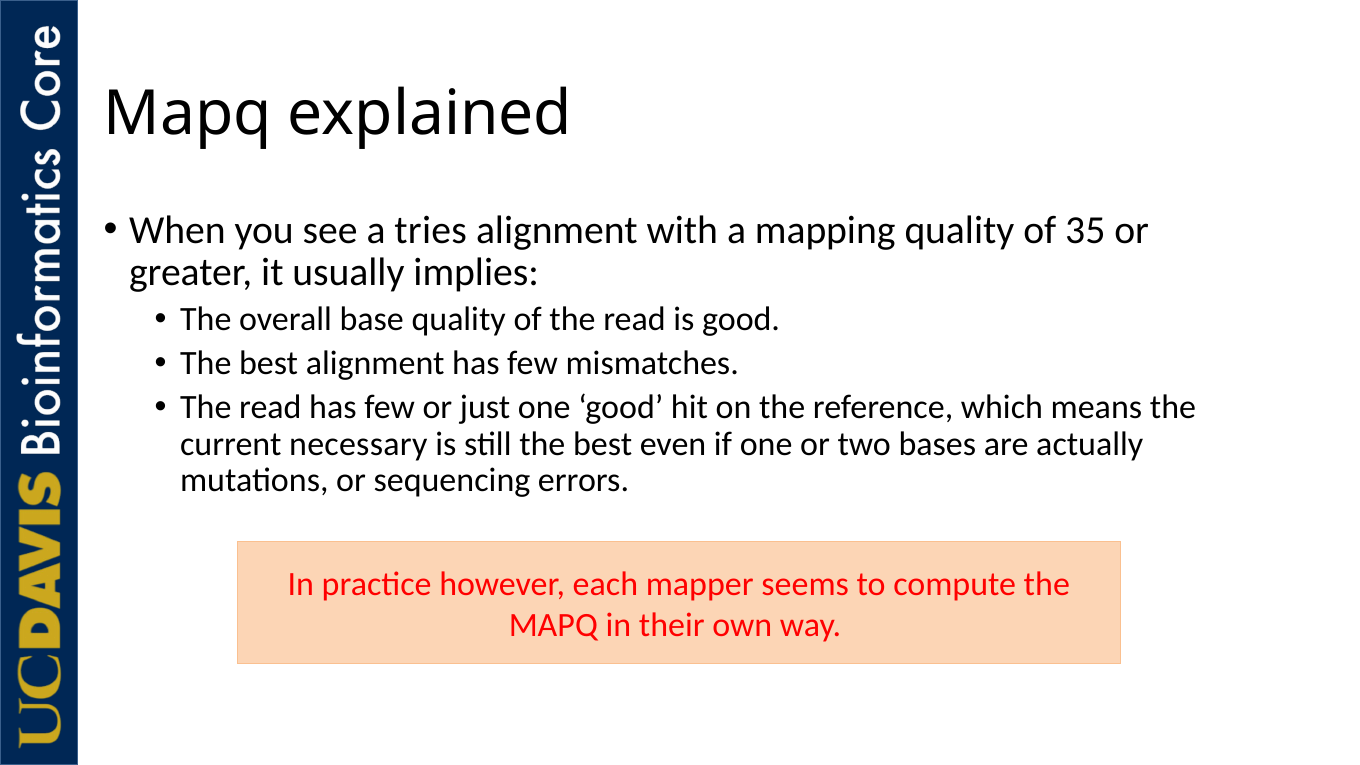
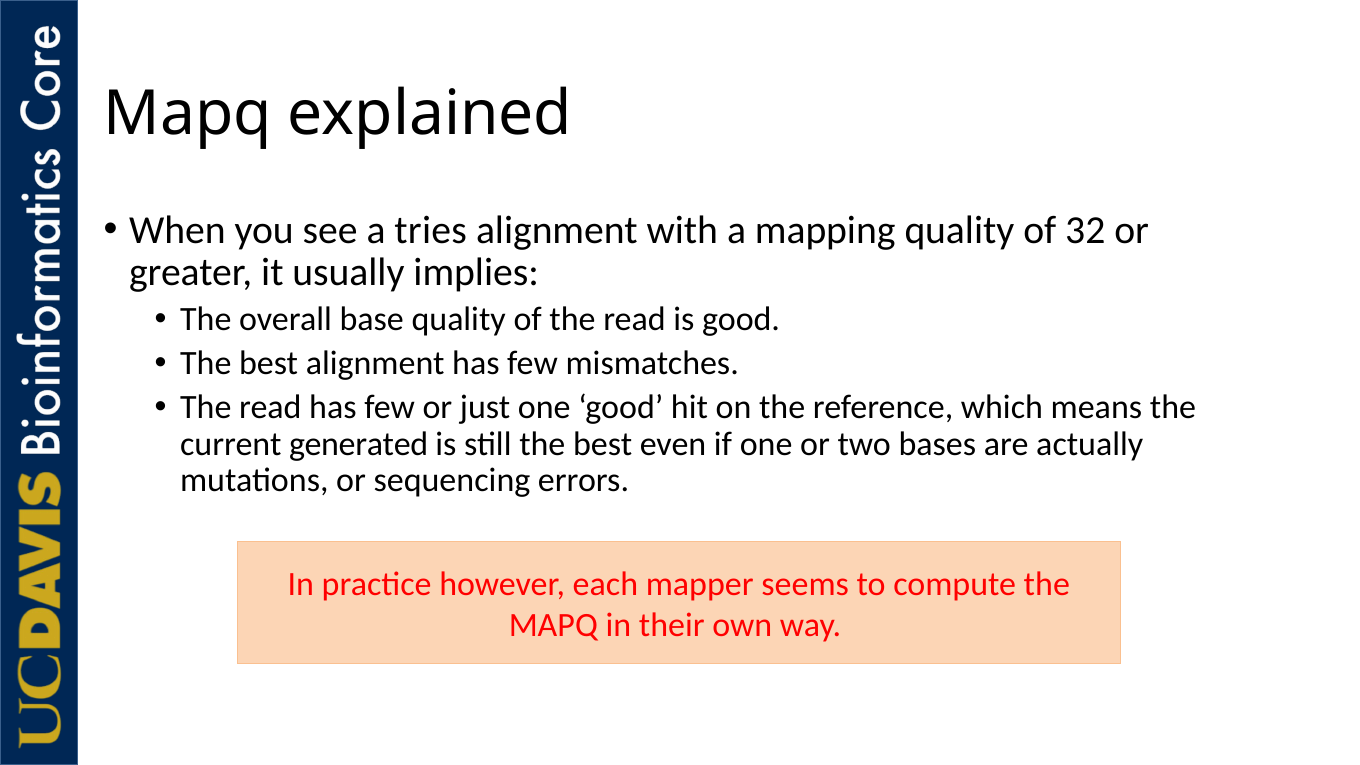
35: 35 -> 32 (1085, 230)
necessary: necessary -> generated (359, 444)
